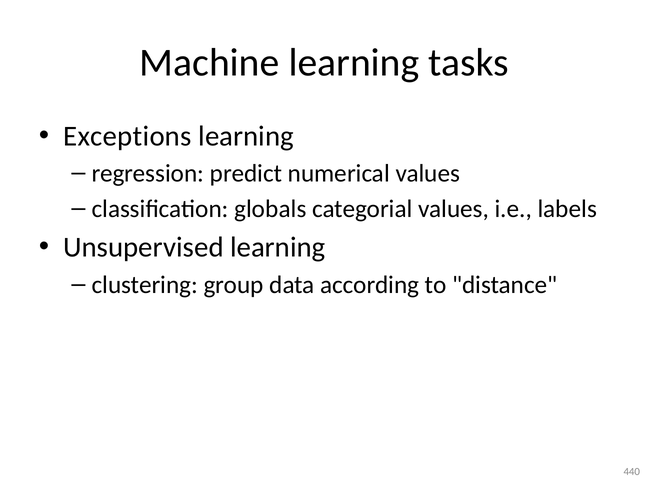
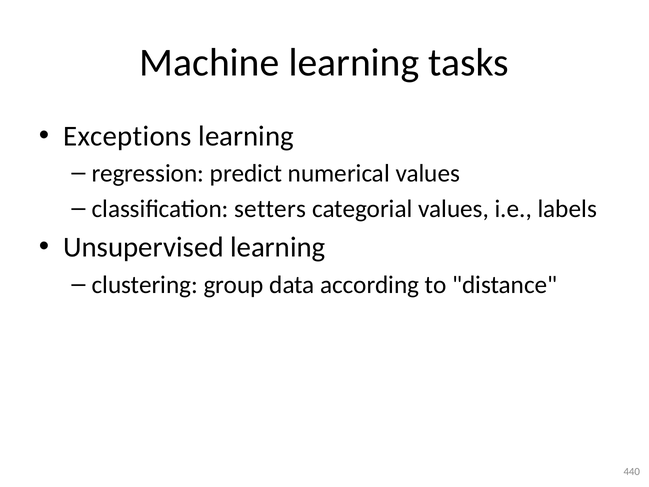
globals: globals -> setters (270, 209)
